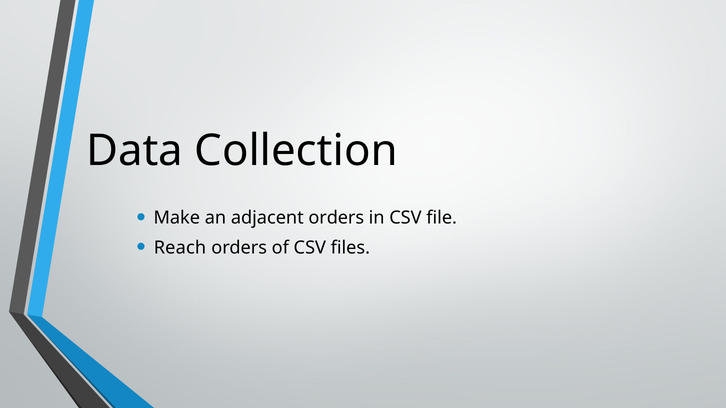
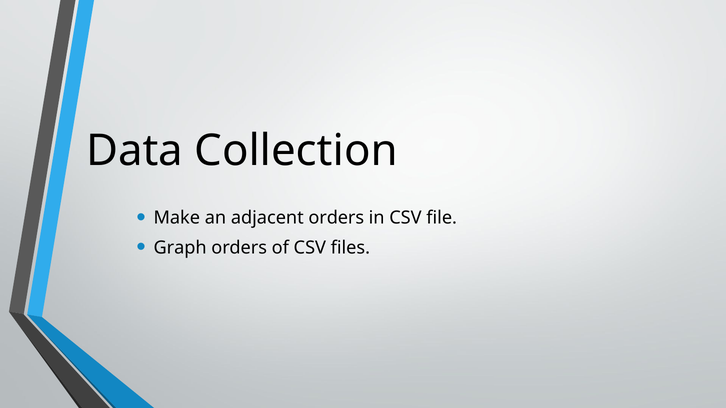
Reach: Reach -> Graph (180, 248)
